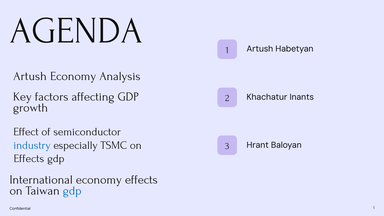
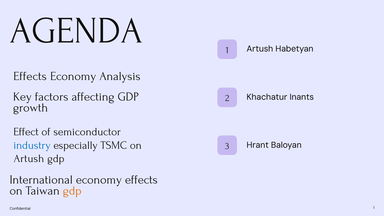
Artush: Artush -> Effects (30, 76)
Effects: Effects -> Artush (29, 159)
gdp colour: blue -> orange (72, 191)
